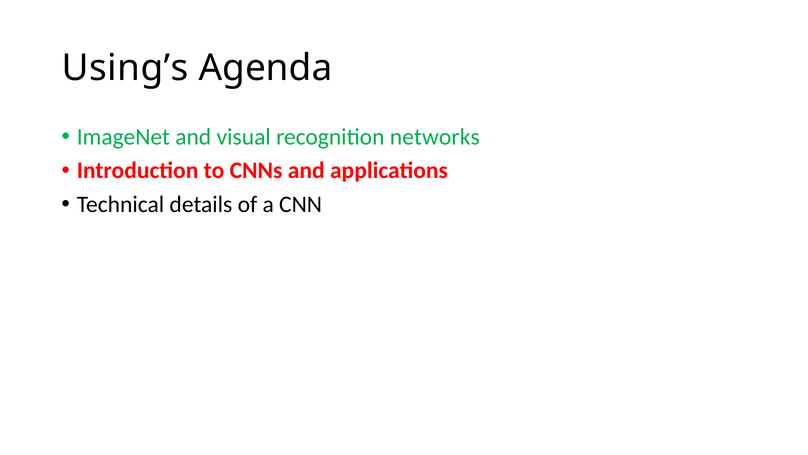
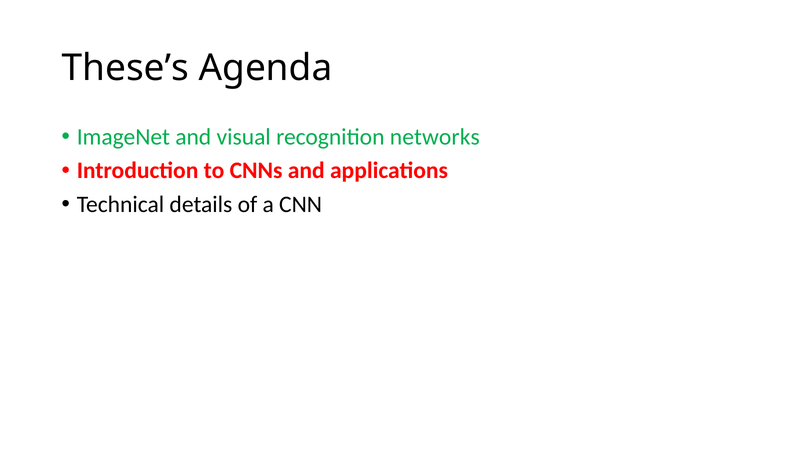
Using’s: Using’s -> These’s (125, 68)
